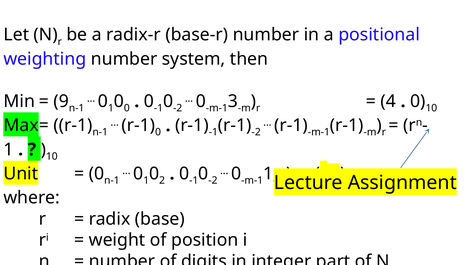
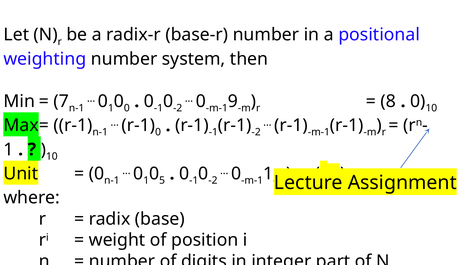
3: 3 -> 9 (233, 101)
4: 4 -> 8 (388, 101)
9: 9 -> 7 (61, 101)
2: 2 -> 5 (162, 180)
